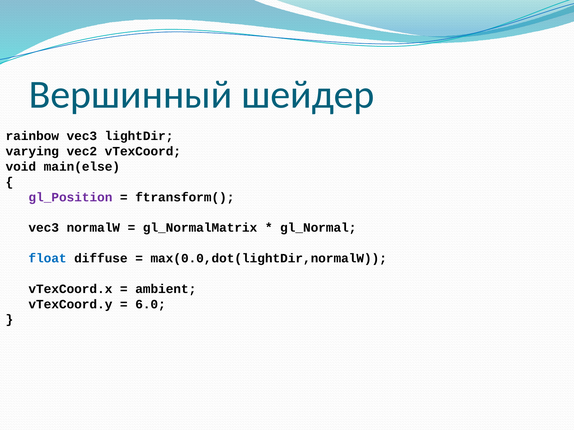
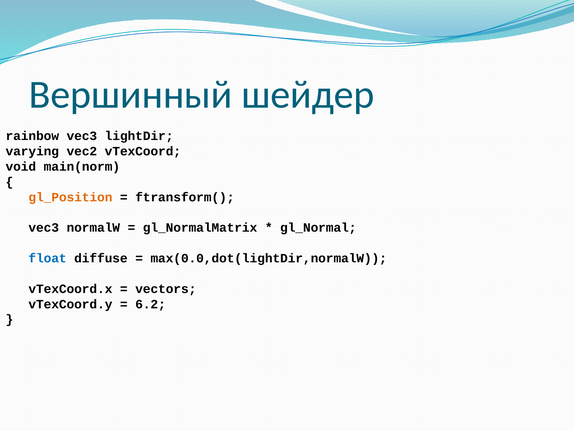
main(else: main(else -> main(norm (82, 167)
gl_Position colour: purple -> orange (70, 197)
ambient: ambient -> vectors (166, 289)
6.0: 6.0 -> 6.2 (151, 305)
